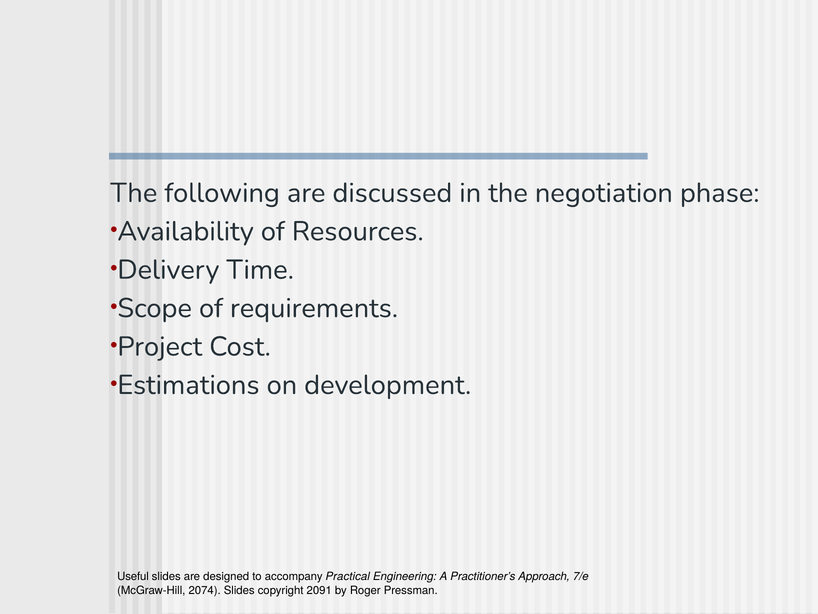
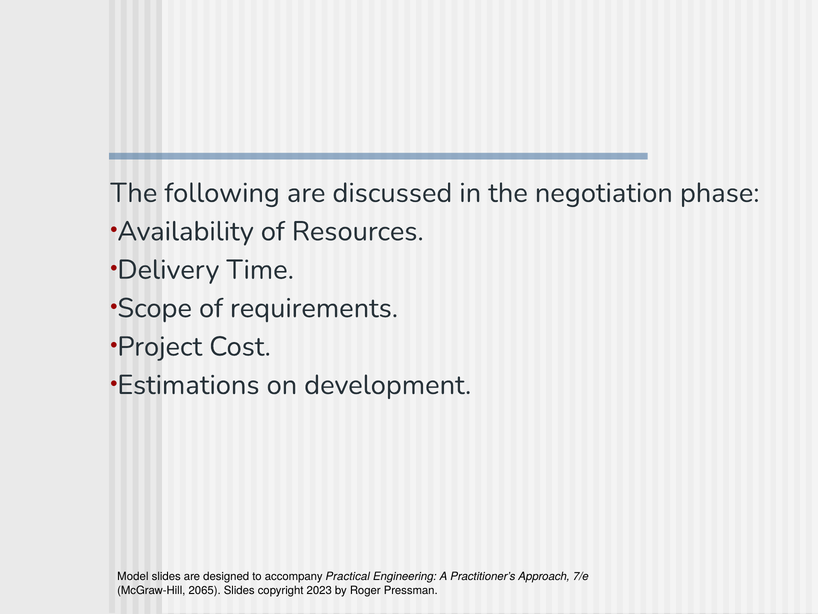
Useful: Useful -> Model (133, 576)
2074: 2074 -> 2065 (205, 590)
2091: 2091 -> 2023 (319, 590)
